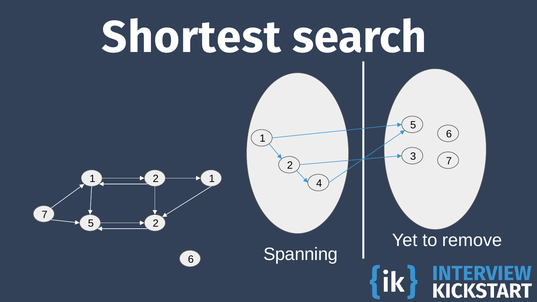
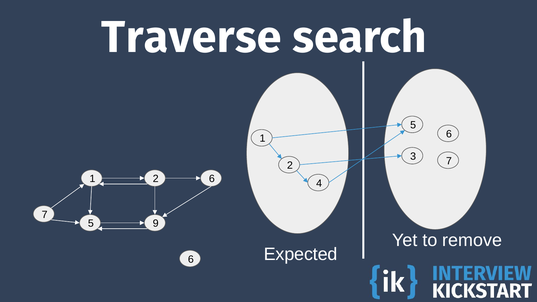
Shortest: Shortest -> Traverse (191, 37)
2 1: 1 -> 6 (212, 179)
5 2: 2 -> 9 (156, 224)
Spanning: Spanning -> Expected (301, 254)
